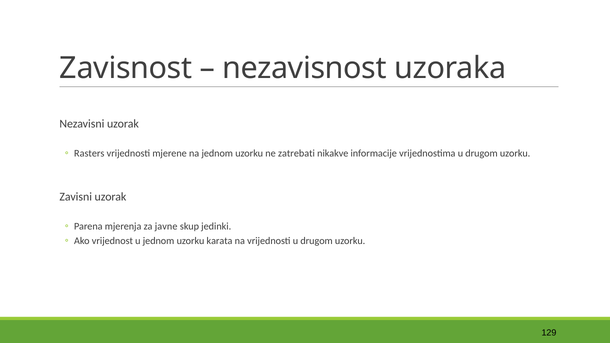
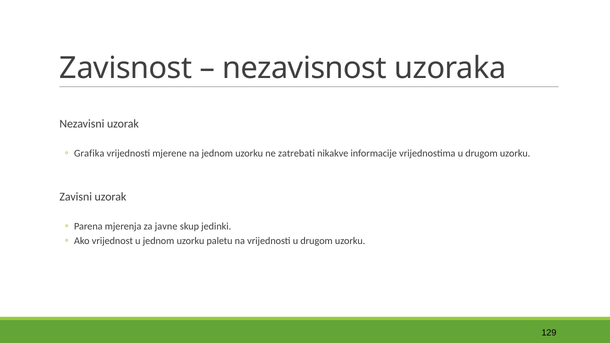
Rasters: Rasters -> Grafika (89, 153)
karata: karata -> paletu (220, 241)
